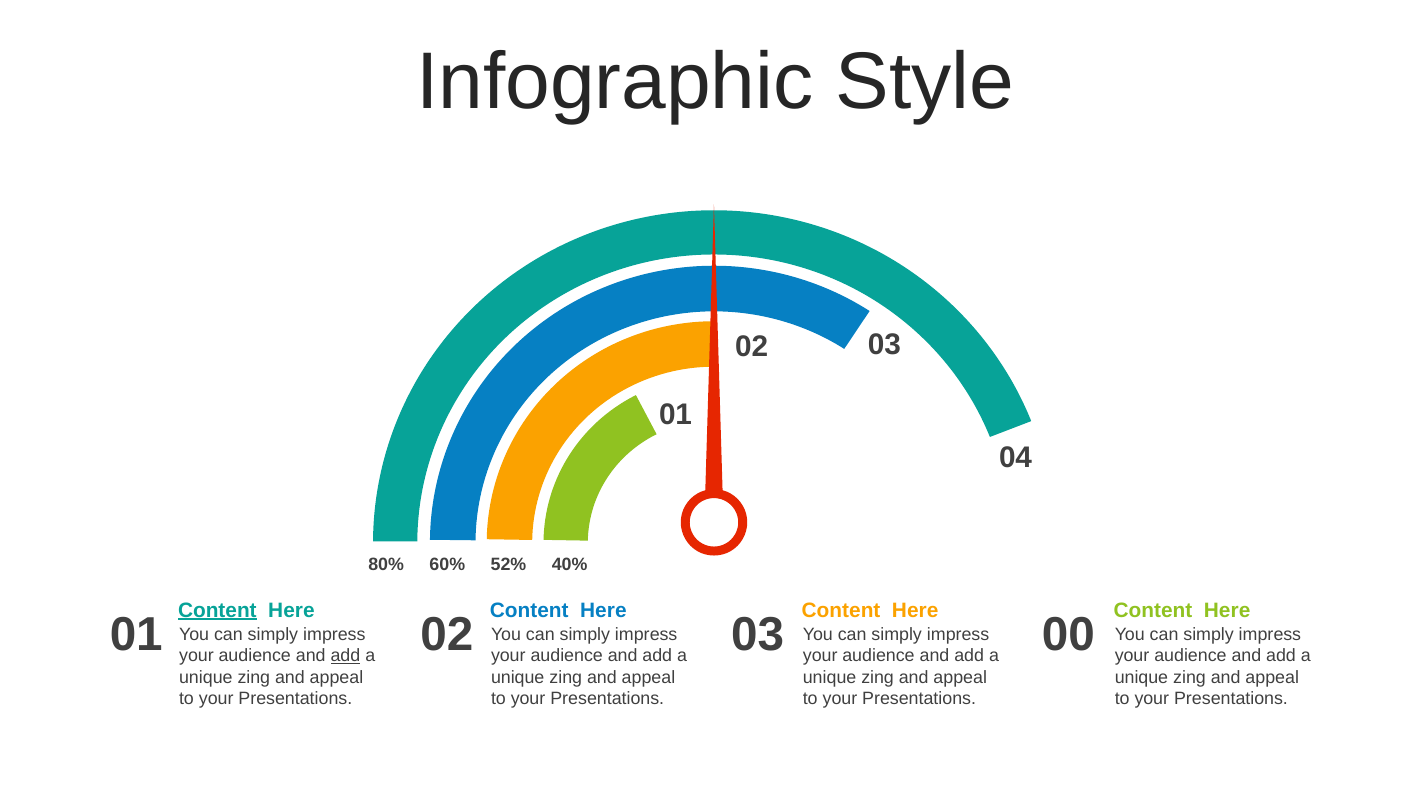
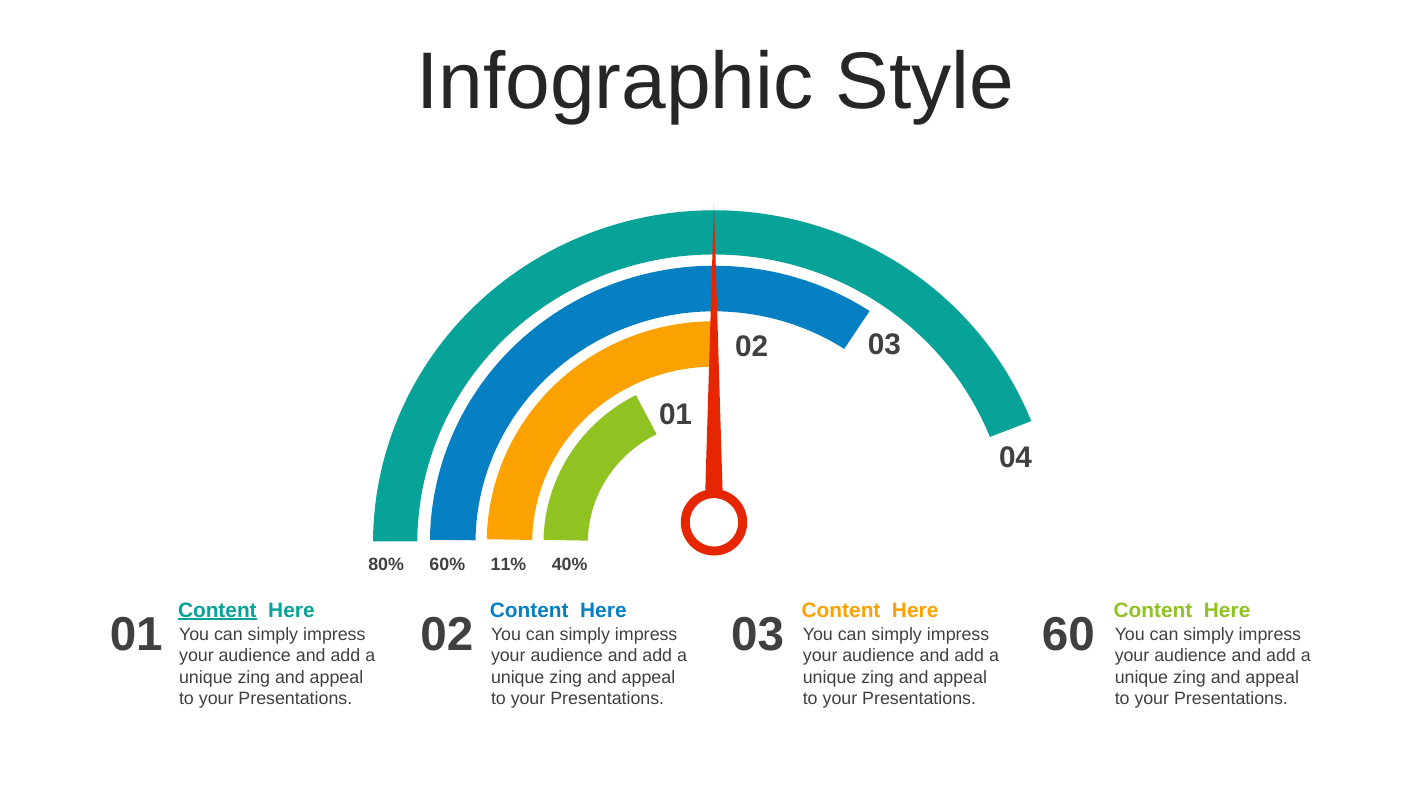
52%: 52% -> 11% (509, 565)
00: 00 -> 60 (1068, 635)
add underline: present -> none (345, 656)
